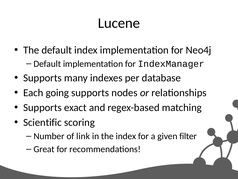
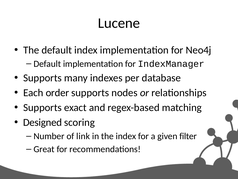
going: going -> order (57, 93)
Scientific: Scientific -> Designed (42, 122)
